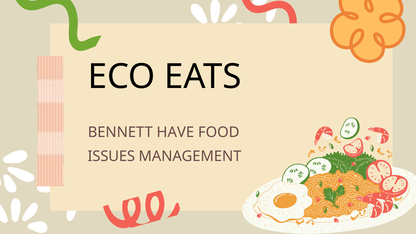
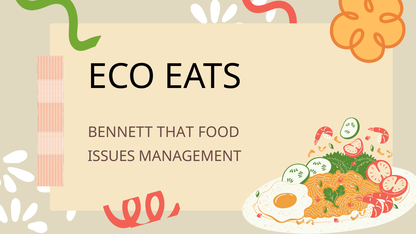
HAVE: HAVE -> THAT (175, 132)
